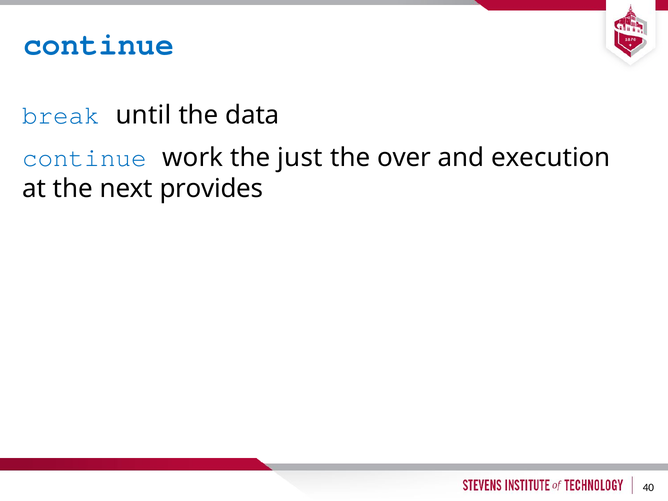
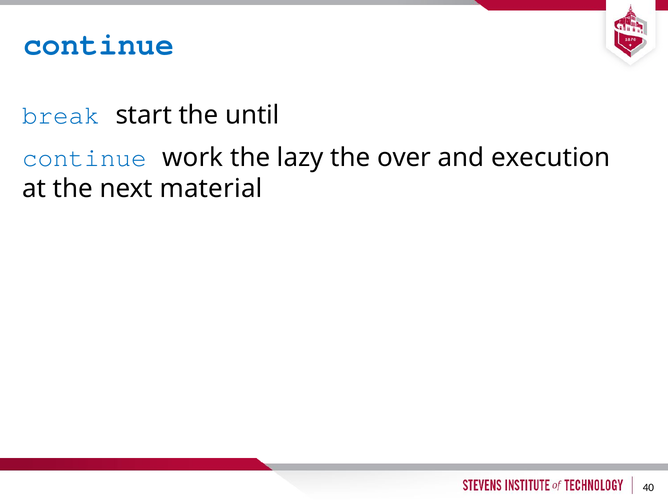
until: until -> start (144, 115)
data: data -> until (252, 115)
just: just -> lazy (300, 158)
provides: provides -> material (211, 189)
